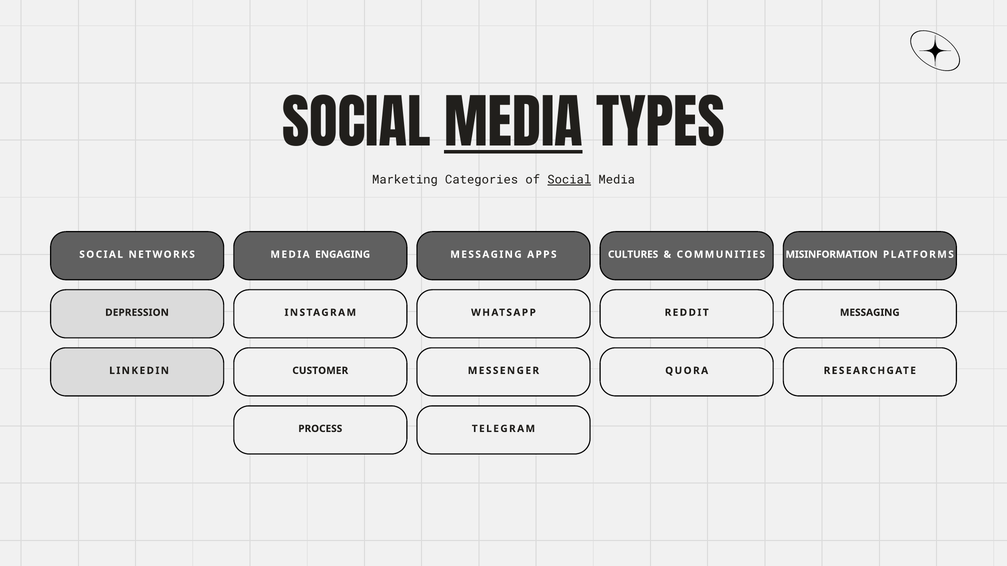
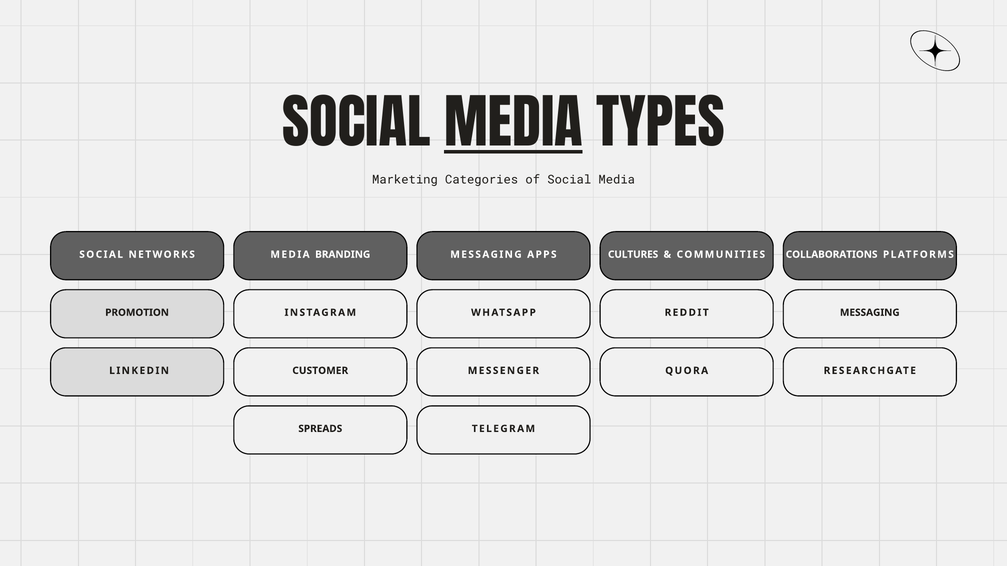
Social underline: present -> none (569, 180)
ENGAGING: ENGAGING -> BRANDING (343, 255)
MISINFORMATION: MISINFORMATION -> COLLABORATIONS (832, 255)
DEPRESSION: DEPRESSION -> PROMOTION (137, 313)
PROCESS: PROCESS -> SPREADS (320, 429)
